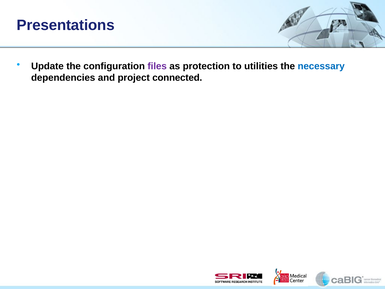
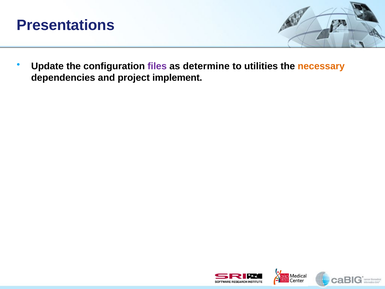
protection: protection -> determine (206, 66)
necessary colour: blue -> orange (321, 66)
connected: connected -> implement (177, 78)
